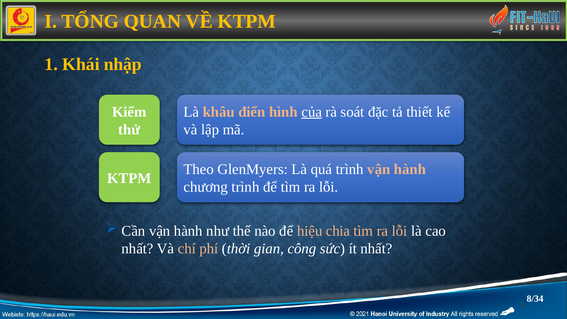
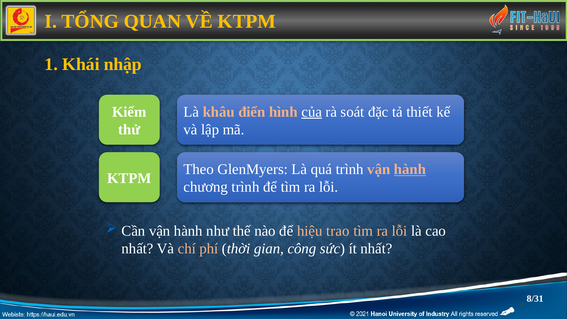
hành underline: none -> present (410, 169)
chia: chia -> trao (338, 231)
8/34: 8/34 -> 8/31 (535, 299)
